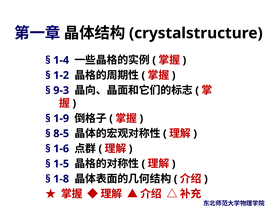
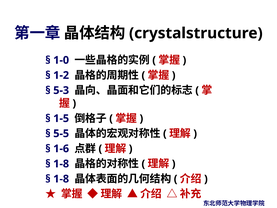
1-4: 1-4 -> 1-0 (61, 60)
9-3: 9-3 -> 5-3 (61, 90)
1-9: 1-9 -> 1-5 (61, 118)
8-5: 8-5 -> 5-5 (61, 133)
1-5: 1-5 -> 1-8 (61, 164)
